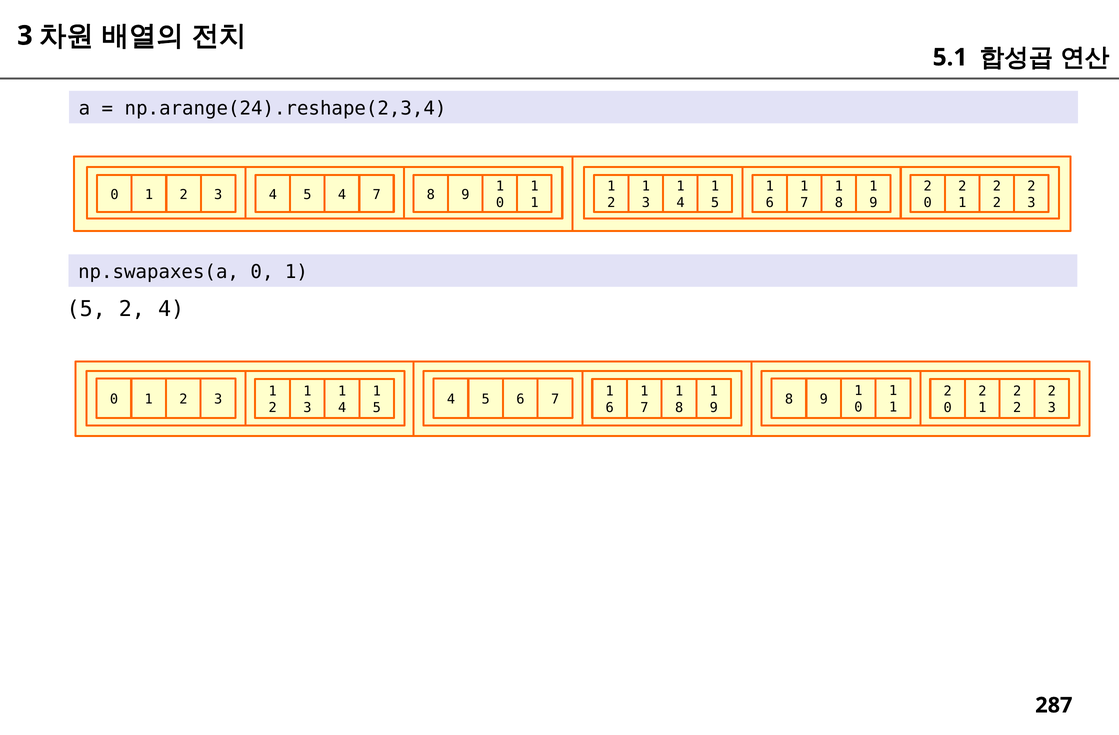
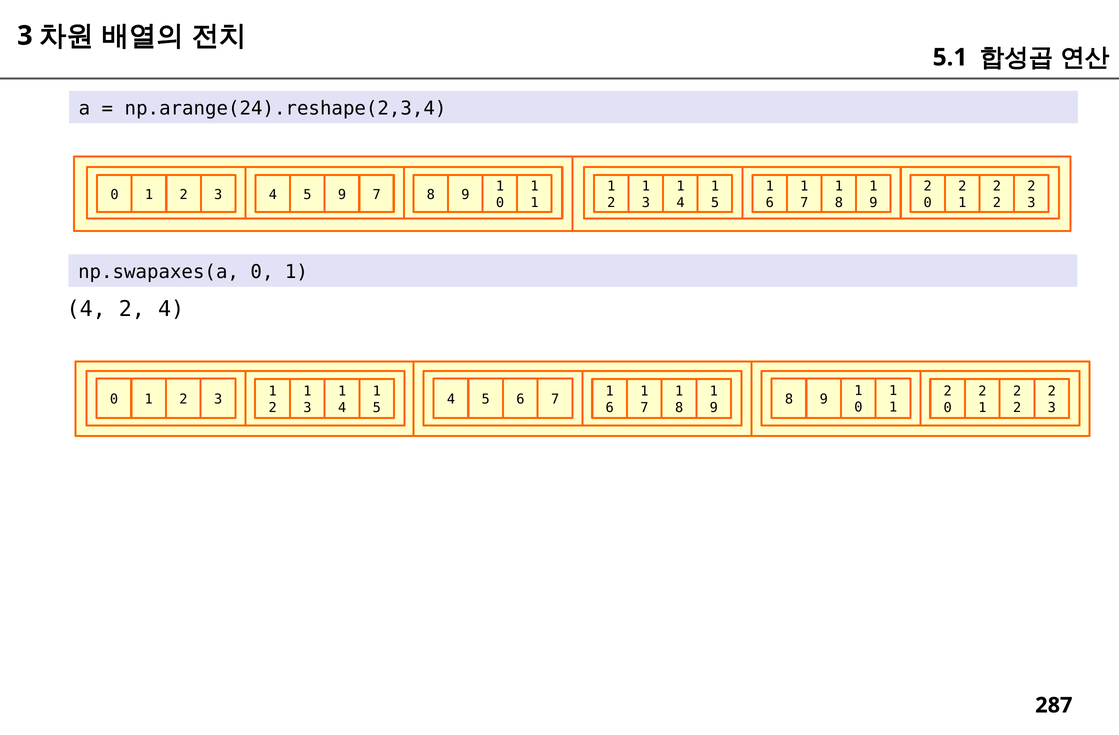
4 5 4: 4 -> 9 (342, 195)
5: 5 -> 4 (86, 309)
